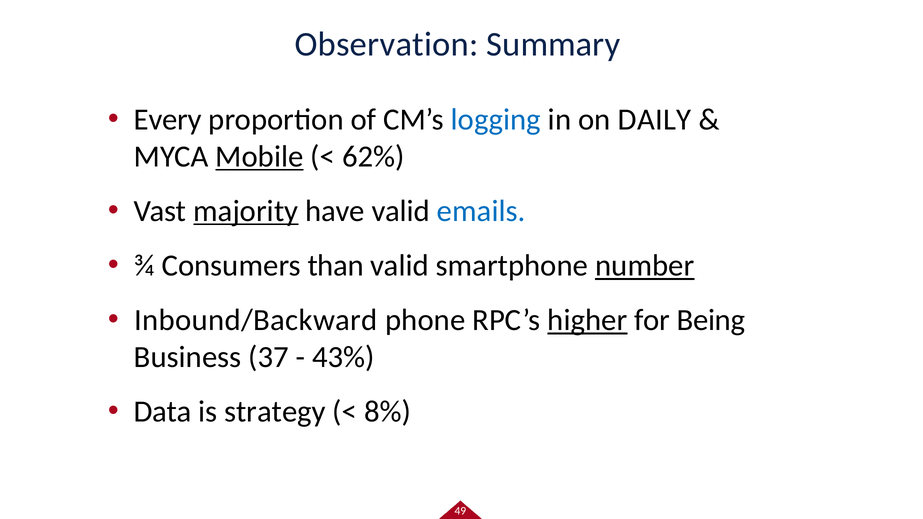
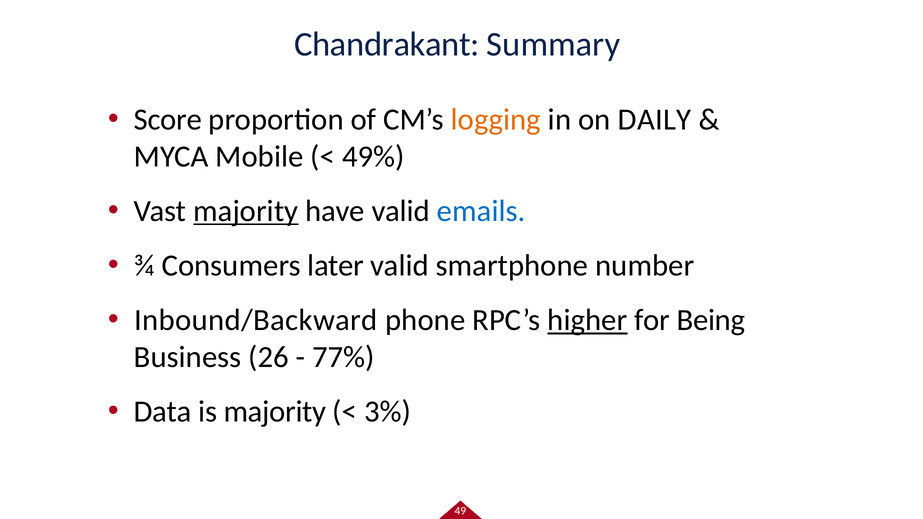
Observation: Observation -> Chandrakant (387, 44)
Every: Every -> Score (168, 120)
logging colour: blue -> orange (496, 120)
Mobile underline: present -> none (259, 157)
62%: 62% -> 49% (373, 157)
than: than -> later (336, 266)
number underline: present -> none (645, 266)
37: 37 -> 26 (269, 357)
43%: 43% -> 77% (343, 357)
is strategy: strategy -> majority (275, 412)
8%: 8% -> 3% (388, 412)
